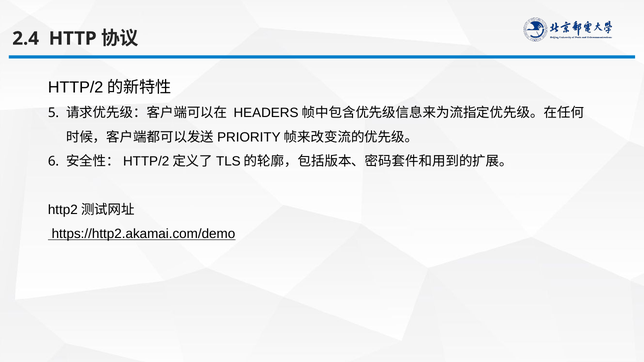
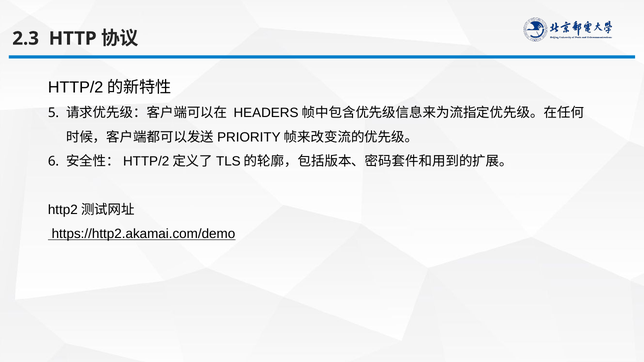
2.4: 2.4 -> 2.3 (26, 39)
